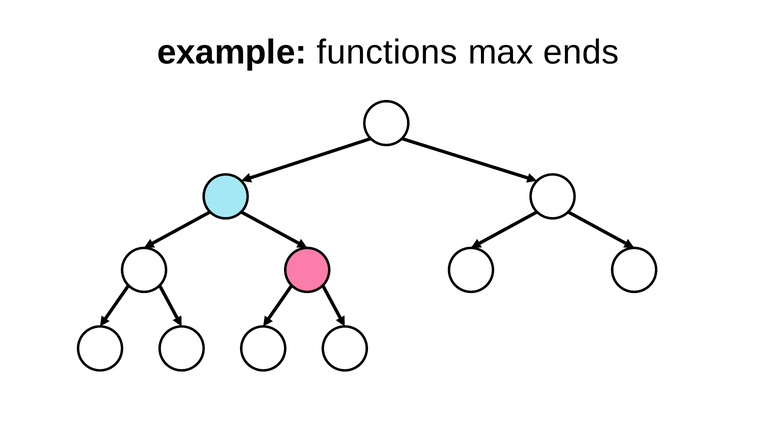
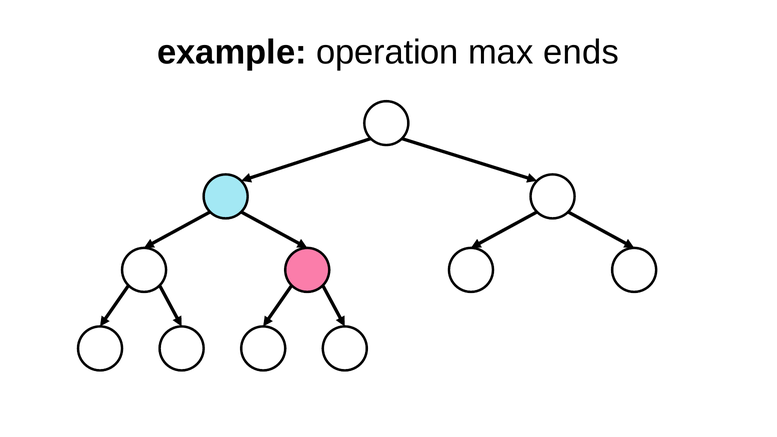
functions: functions -> operation (388, 52)
